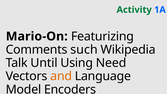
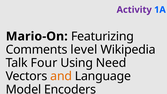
Activity colour: green -> purple (134, 10)
such: such -> level (84, 50)
Until: Until -> Four (44, 63)
